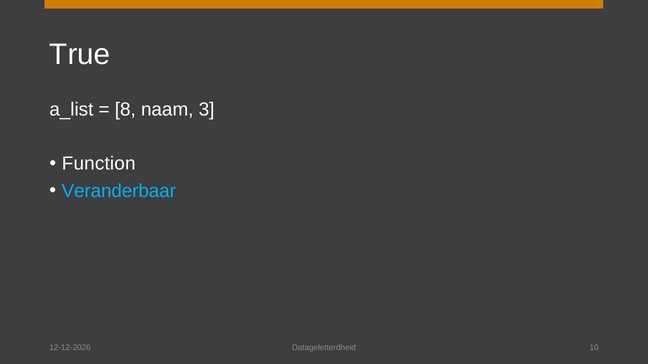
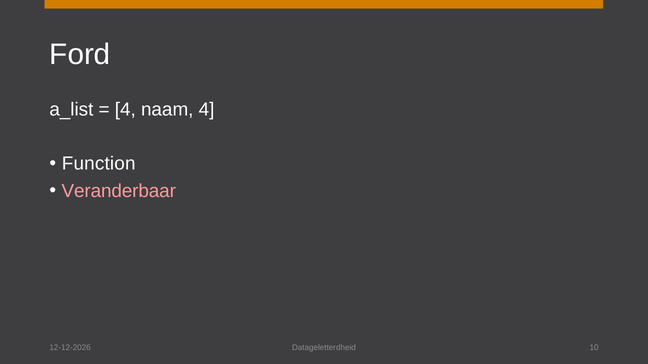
True: True -> Ford (80, 54)
8: 8 -> 4 (125, 110)
naam 3: 3 -> 4 (207, 110)
Veranderbaar colour: light blue -> pink (119, 191)
